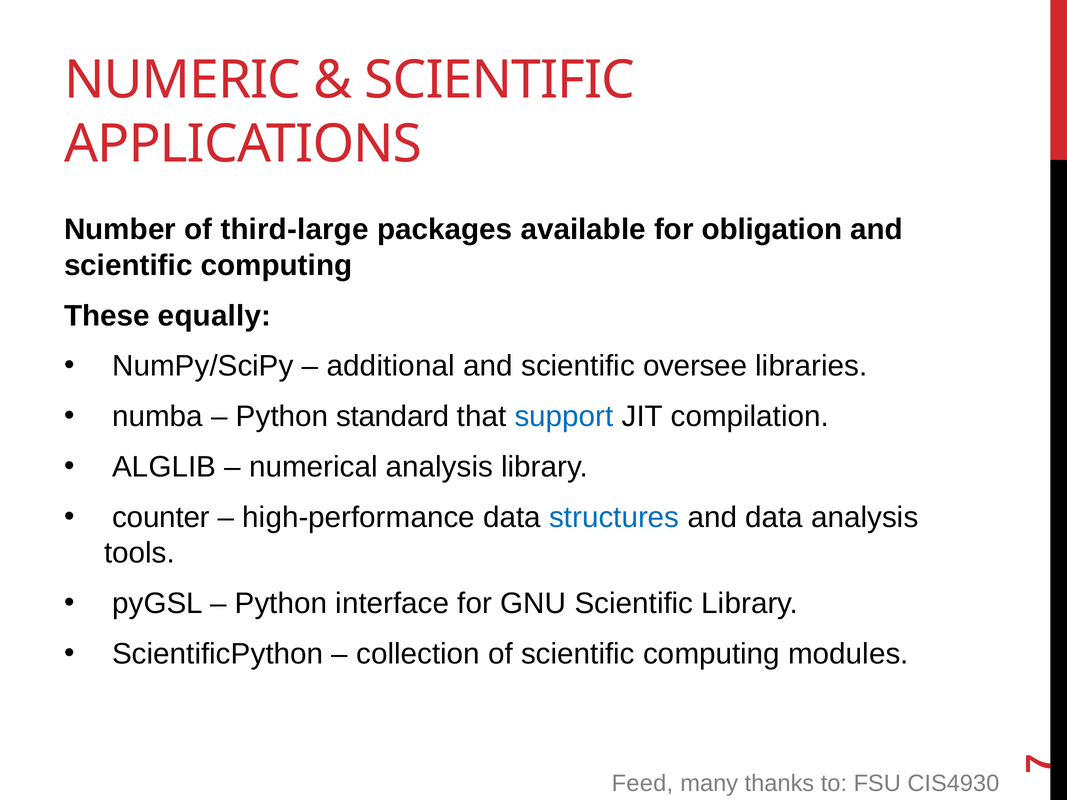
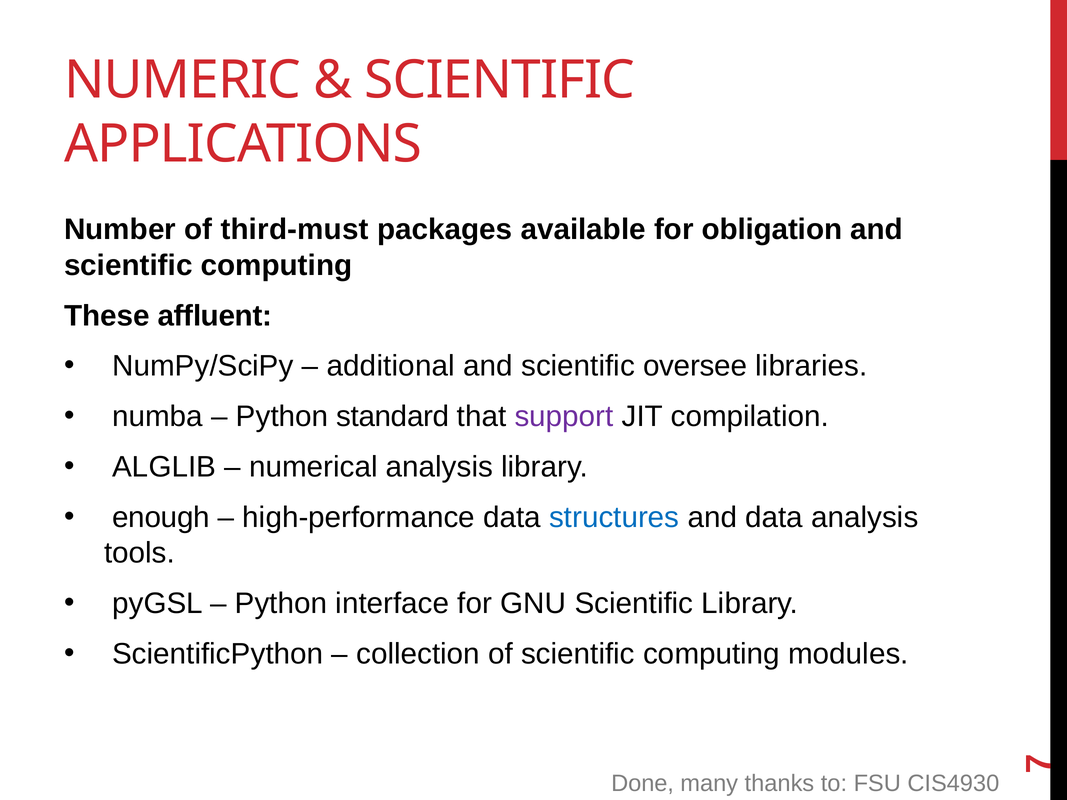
third-large: third-large -> third-must (295, 230)
equally: equally -> affluent (215, 316)
support colour: blue -> purple (564, 417)
counter: counter -> enough (161, 518)
Feed: Feed -> Done (643, 784)
